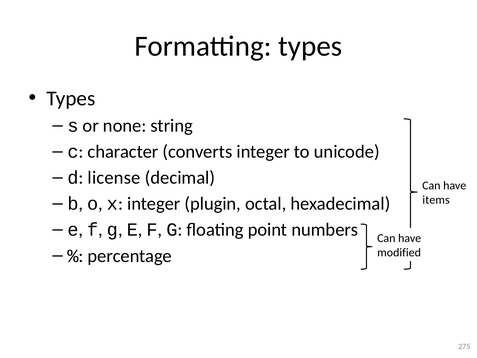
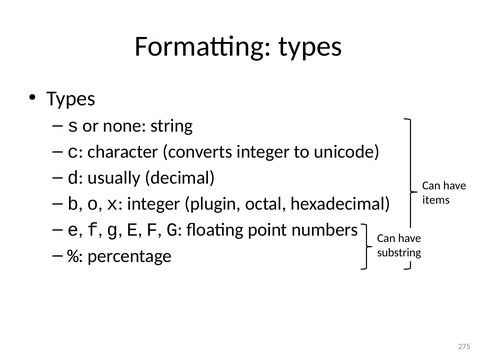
license: license -> usually (114, 178)
modified: modified -> substring (399, 252)
